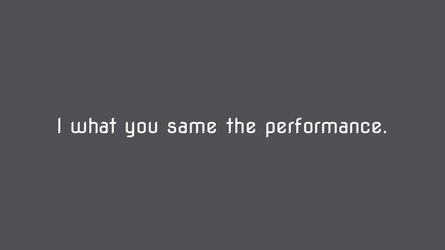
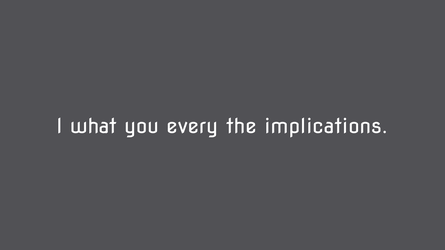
same: same -> every (192, 127)
performance: performance -> implications (326, 127)
